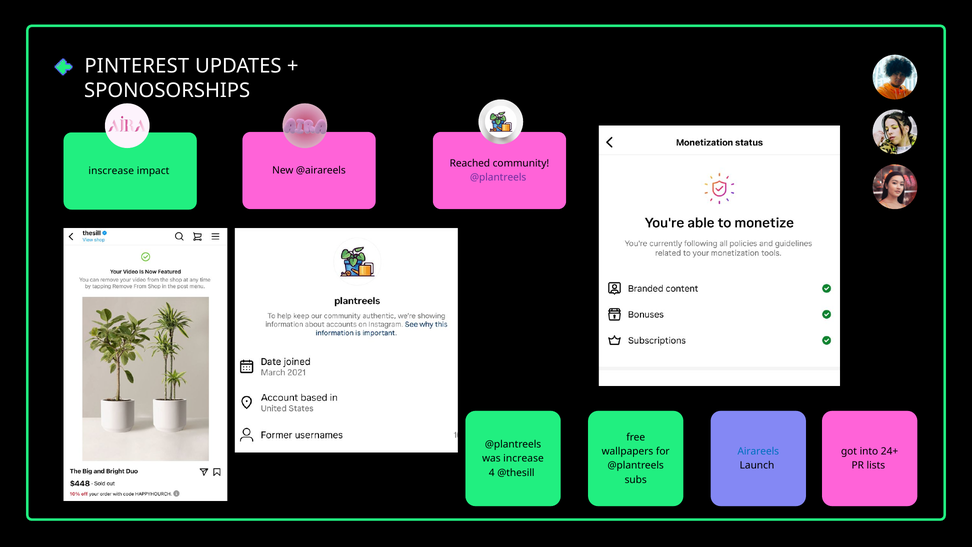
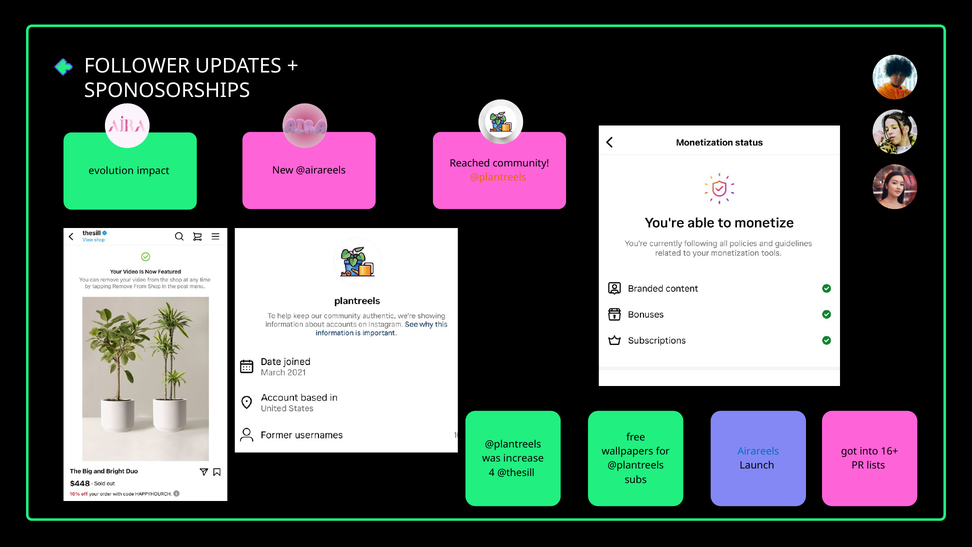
PINTEREST: PINTEREST -> FOLLOWER (137, 66)
inscrease: inscrease -> evolution (111, 171)
@plantreels colour: purple -> orange (498, 177)
24+: 24+ -> 16+ (890, 451)
